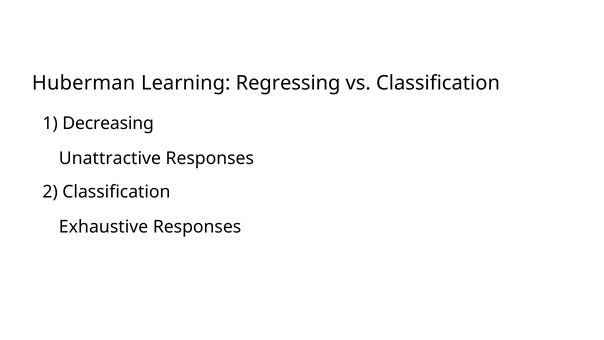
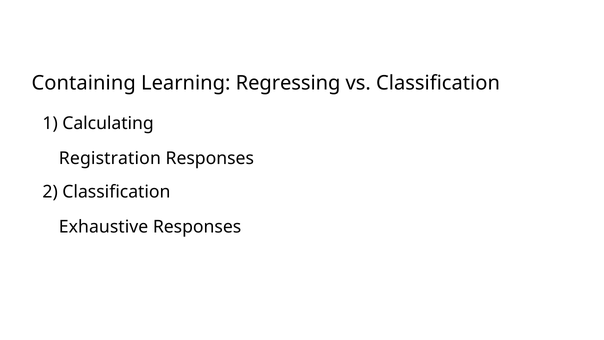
Huberman: Huberman -> Containing (84, 83)
Decreasing: Decreasing -> Calculating (108, 123)
Unattractive: Unattractive -> Registration (110, 158)
